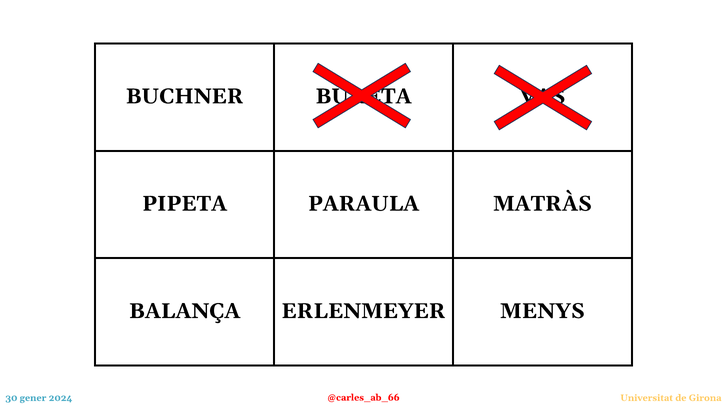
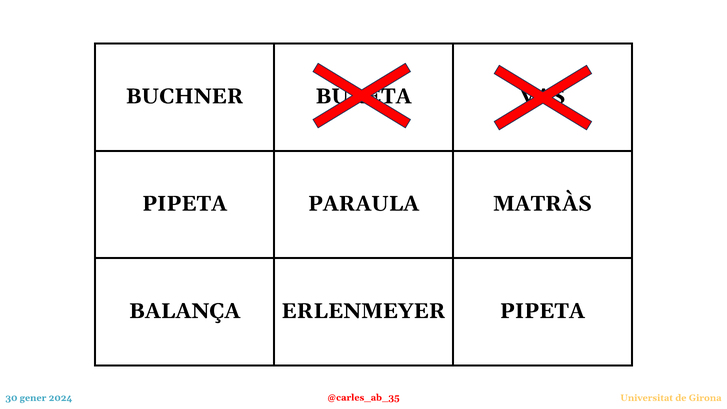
ERLENMEYER MENYS: MENYS -> PIPETA (542, 311)
@carles_ab_66: @carles_ab_66 -> @carles_ab_35 (363, 398)
